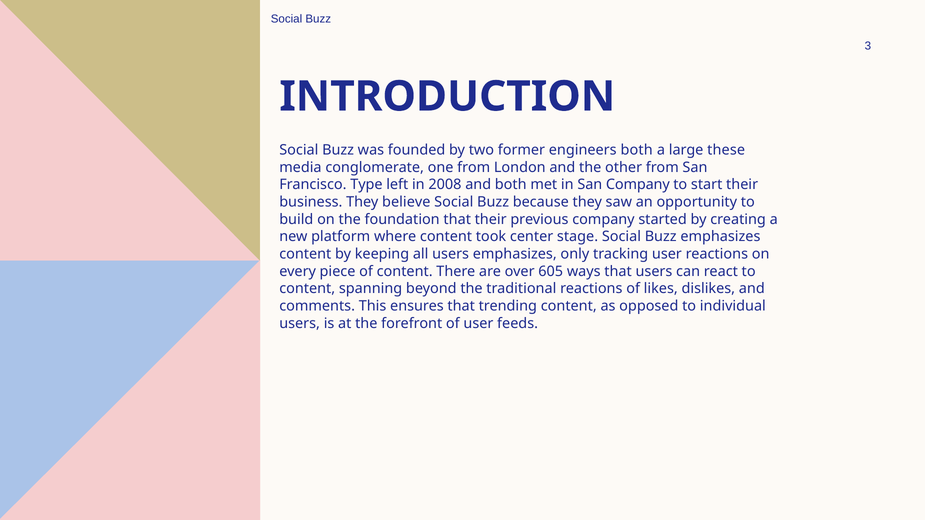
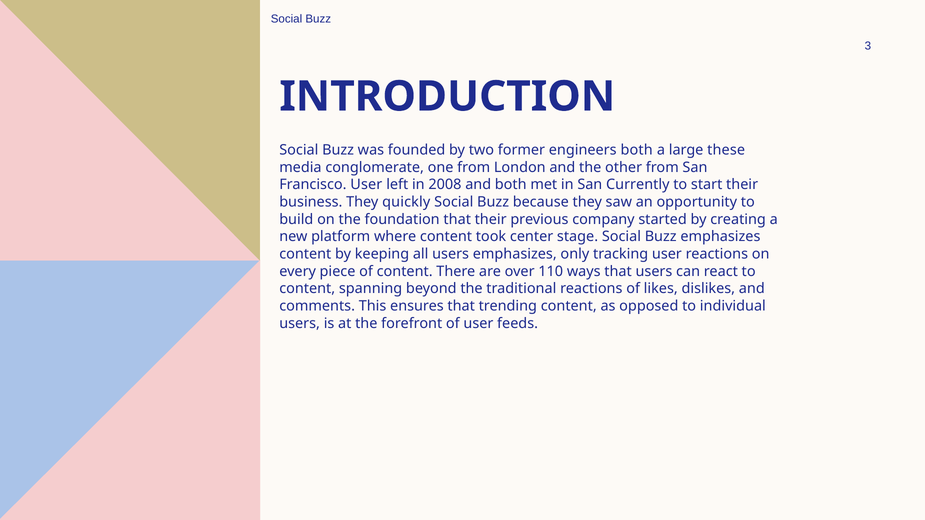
Francisco Type: Type -> User (366, 185)
San Company: Company -> Currently (638, 185)
believe: believe -> quickly (406, 202)
605: 605 -> 110 (551, 271)
